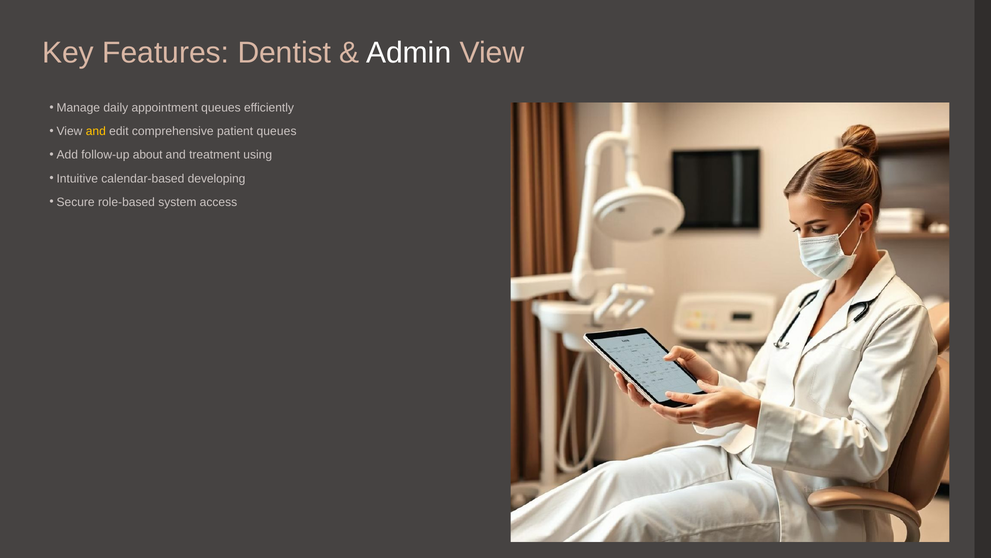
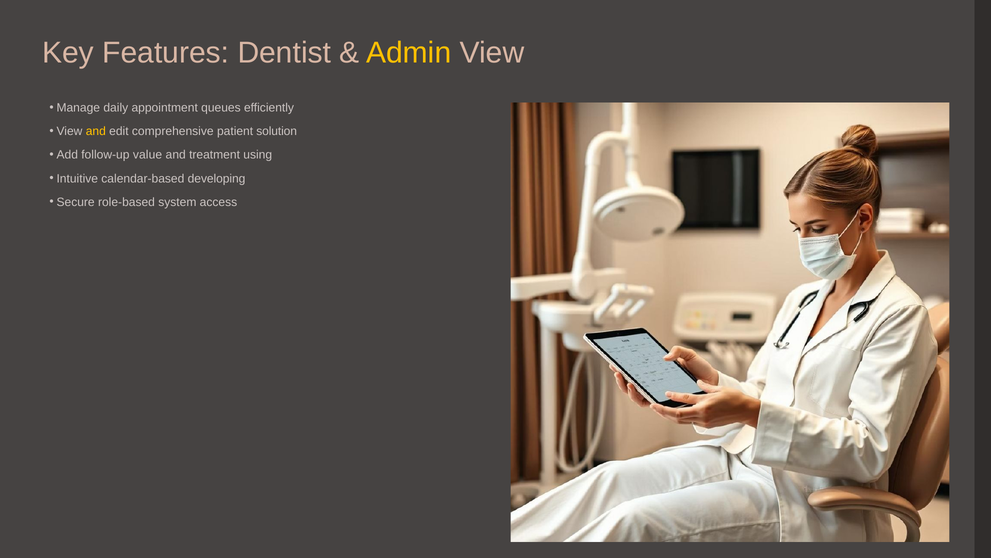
Admin colour: white -> yellow (409, 53)
patient queues: queues -> solution (277, 131)
about: about -> value (148, 155)
